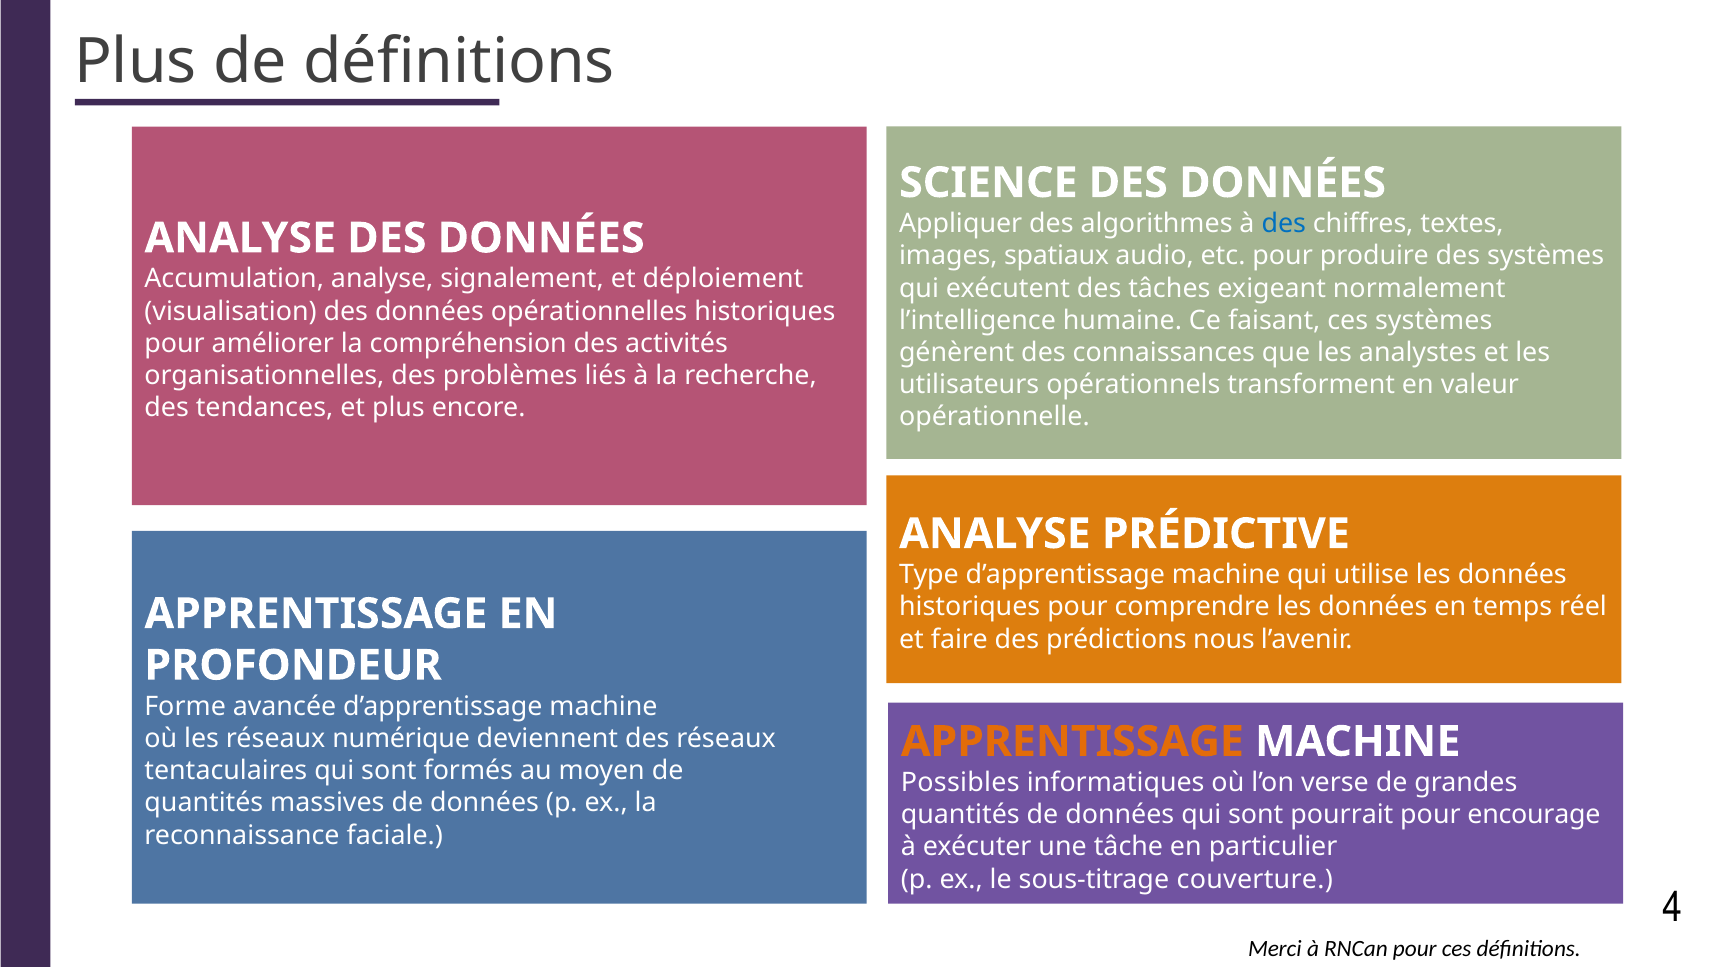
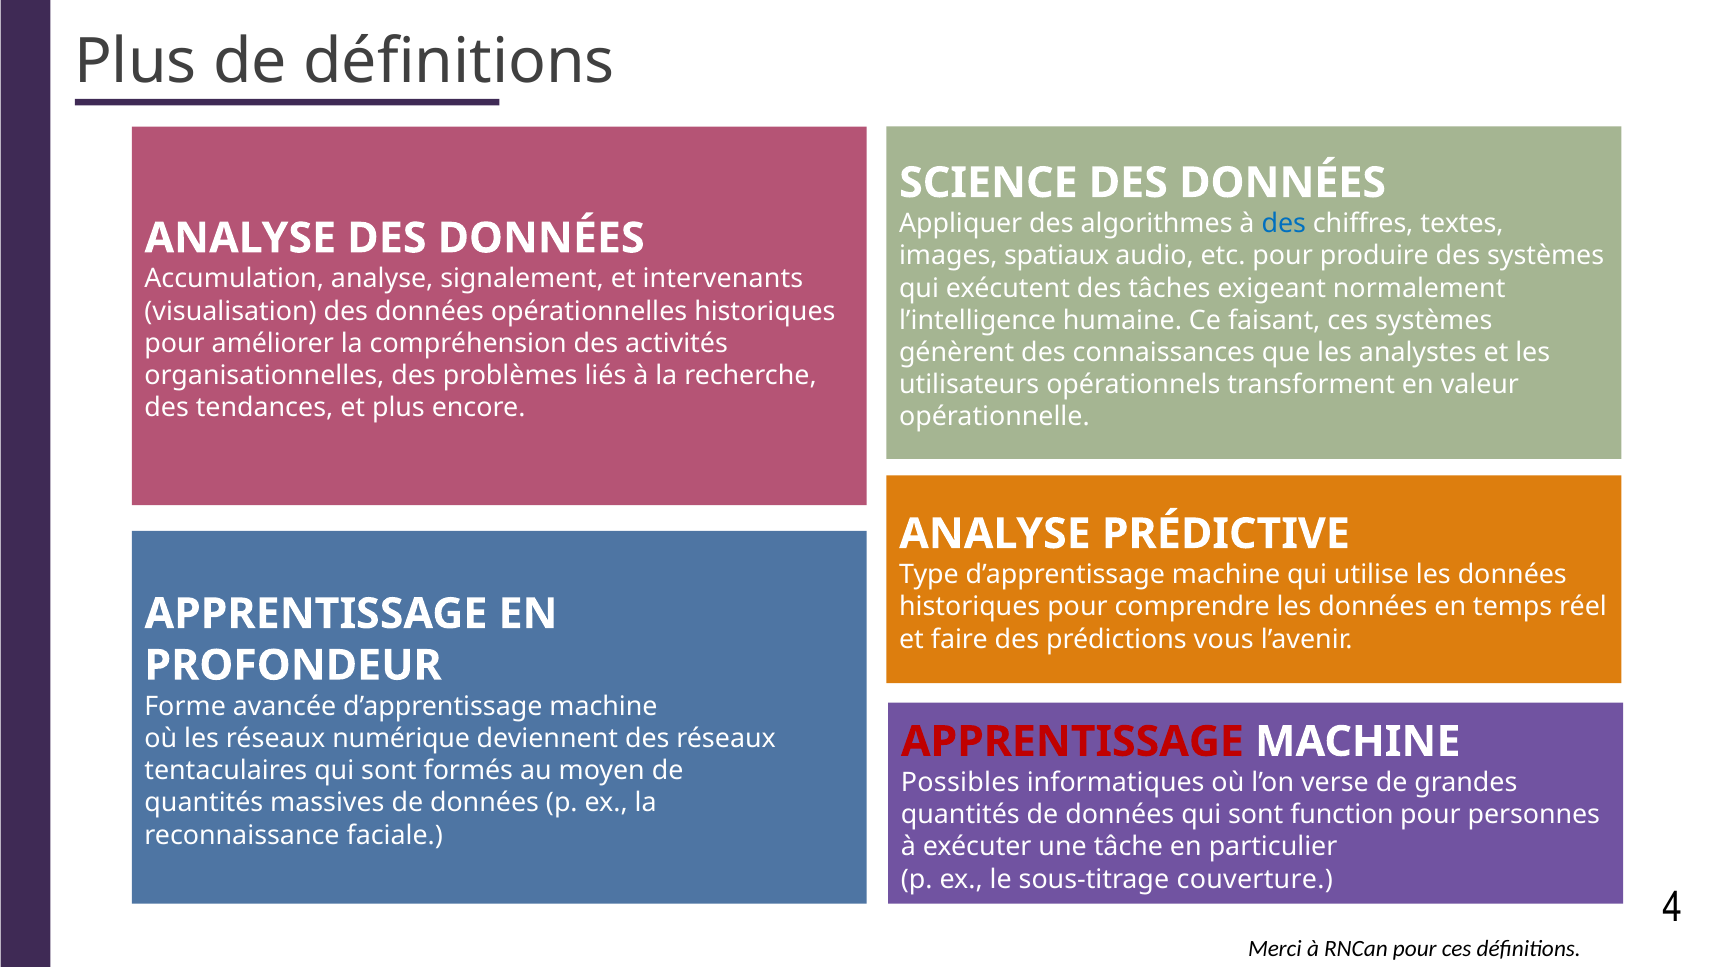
déploiement: déploiement -> intervenants (723, 279)
nous: nous -> vous (1224, 639)
APPRENTISSAGE colour: orange -> red (1072, 741)
pourrait: pourrait -> function (1342, 814)
encourage: encourage -> personnes (1534, 814)
